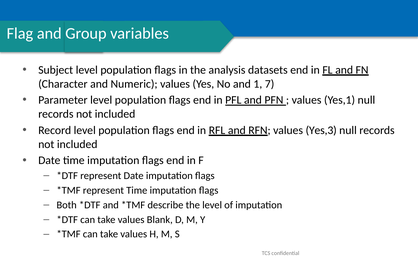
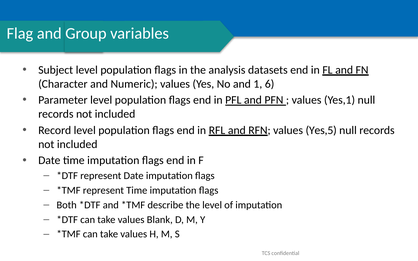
7: 7 -> 6 (270, 84)
Yes,3: Yes,3 -> Yes,5 (321, 130)
